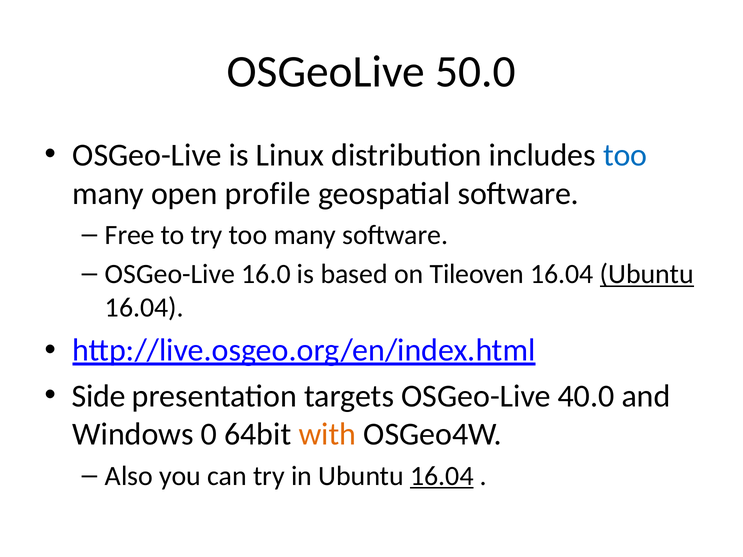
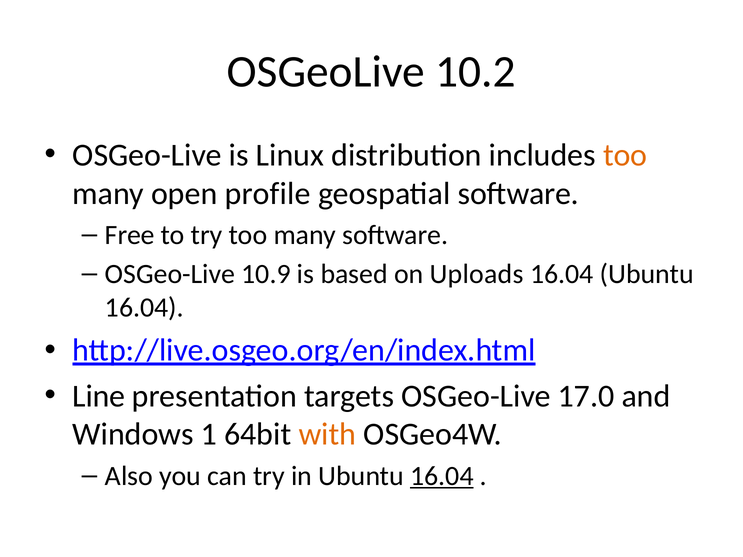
50.0: 50.0 -> 10.2 (476, 72)
too colour: blue -> orange (625, 155)
16.0: 16.0 -> 10.9 (266, 274)
Tileoven: Tileoven -> Uploads (477, 274)
Ubuntu underline: present -> none (647, 274)
Side: Side -> Line (99, 396)
40.0: 40.0 -> 17.0 (586, 396)
0: 0 -> 1 (209, 435)
